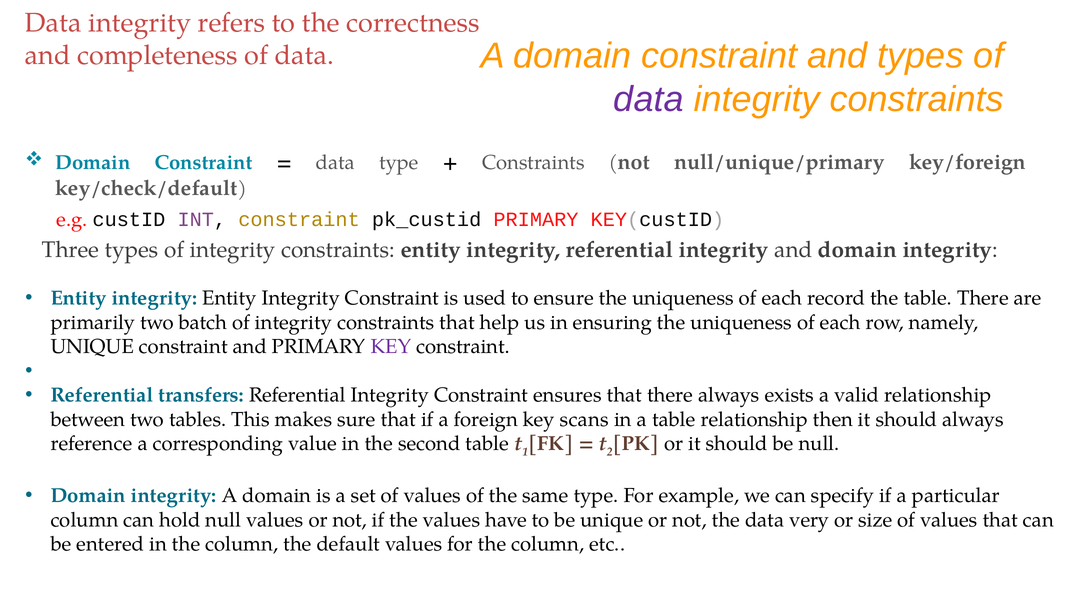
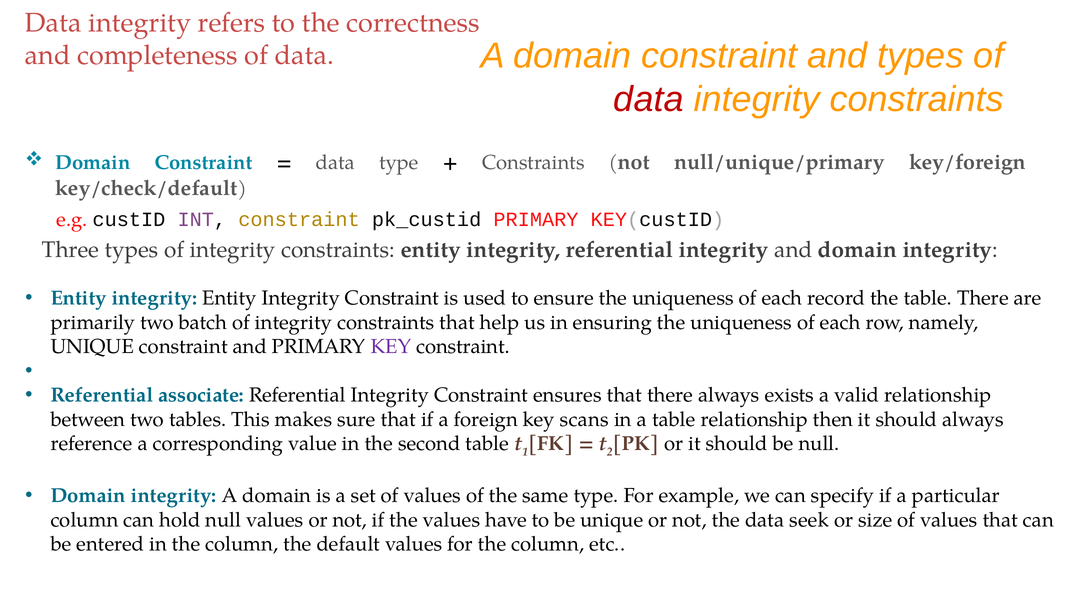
data colour: purple -> red (649, 99)
transfers: transfers -> associate (201, 396)
very: very -> seek (809, 520)
